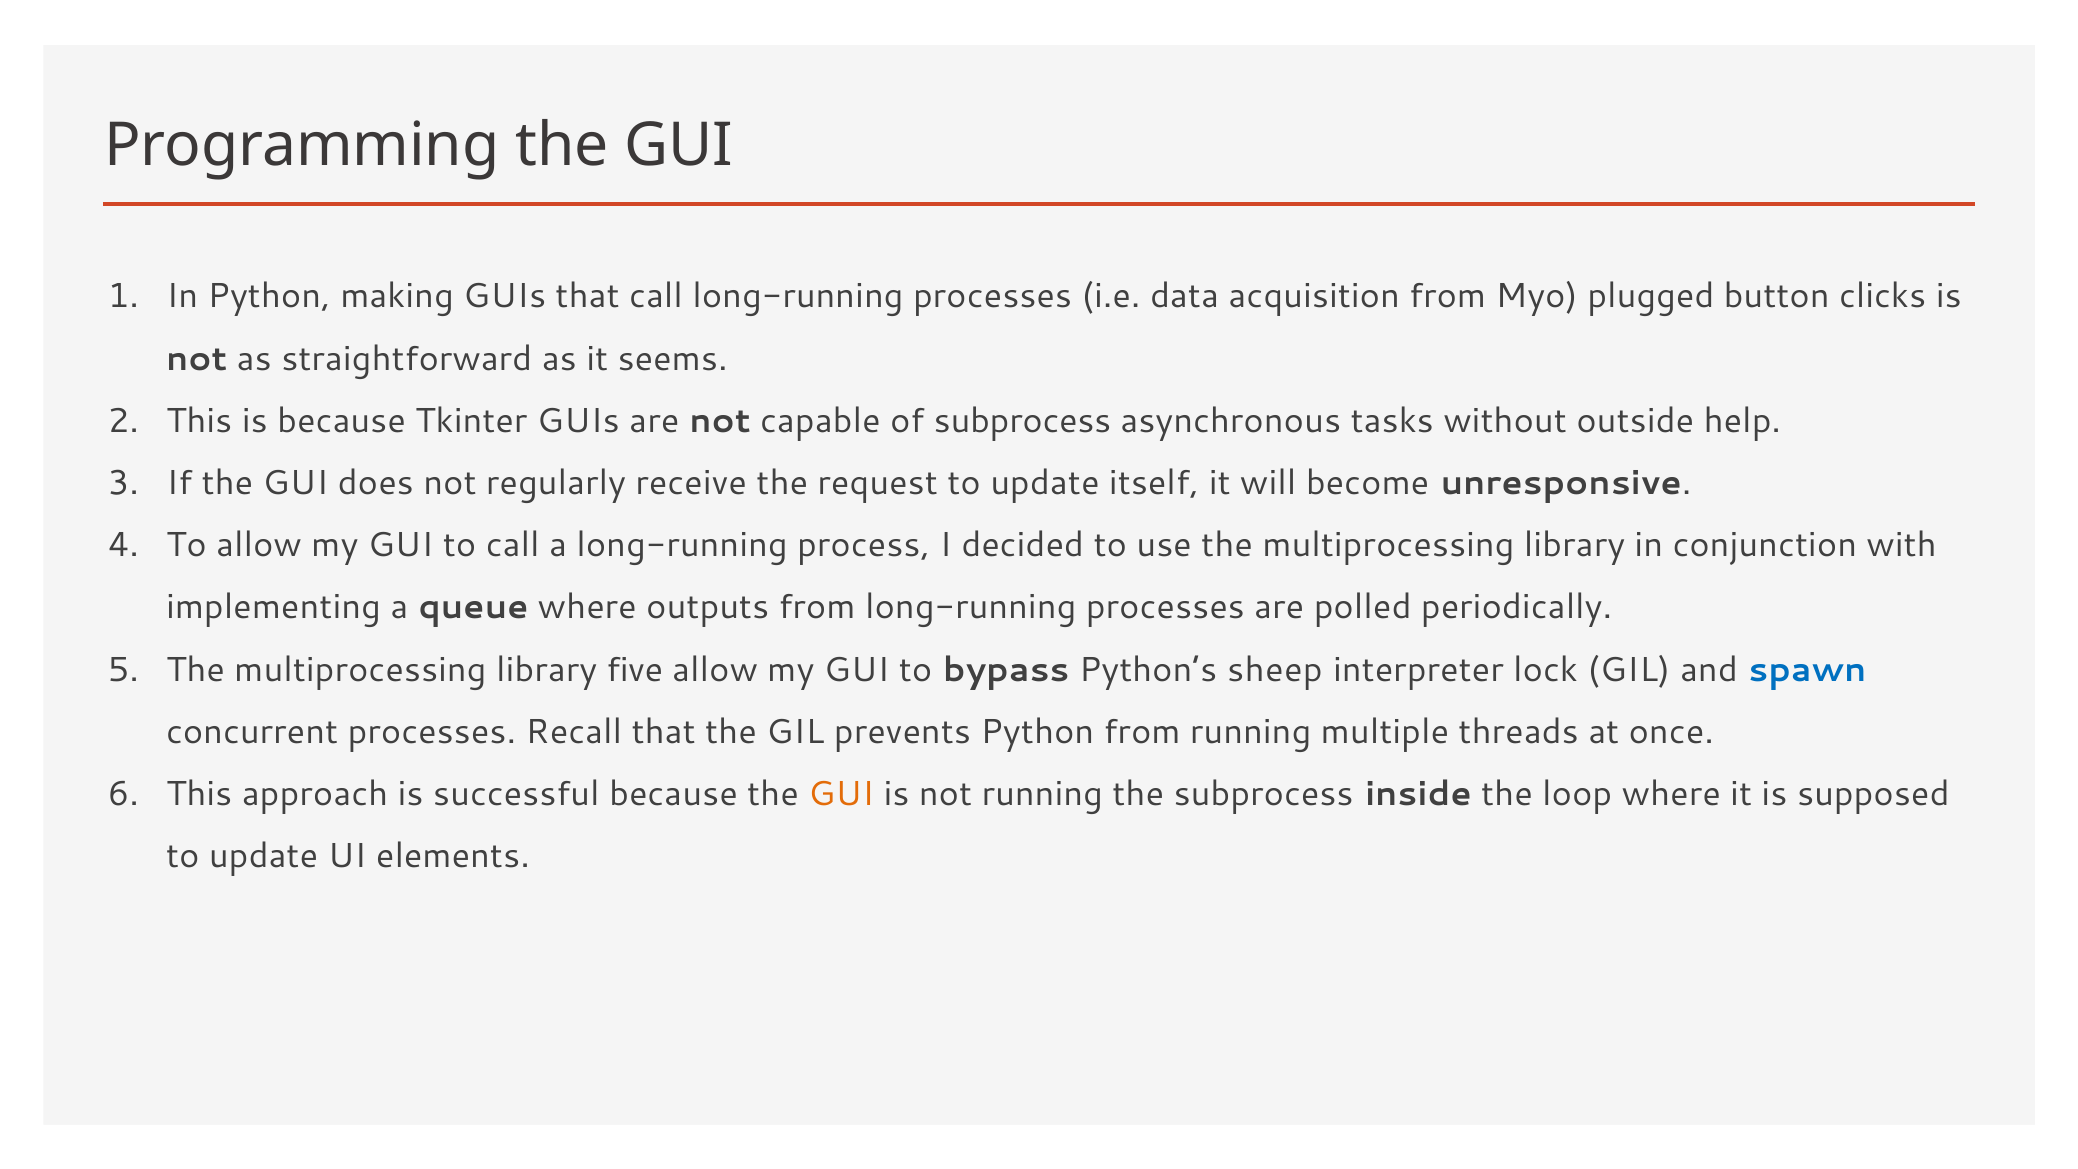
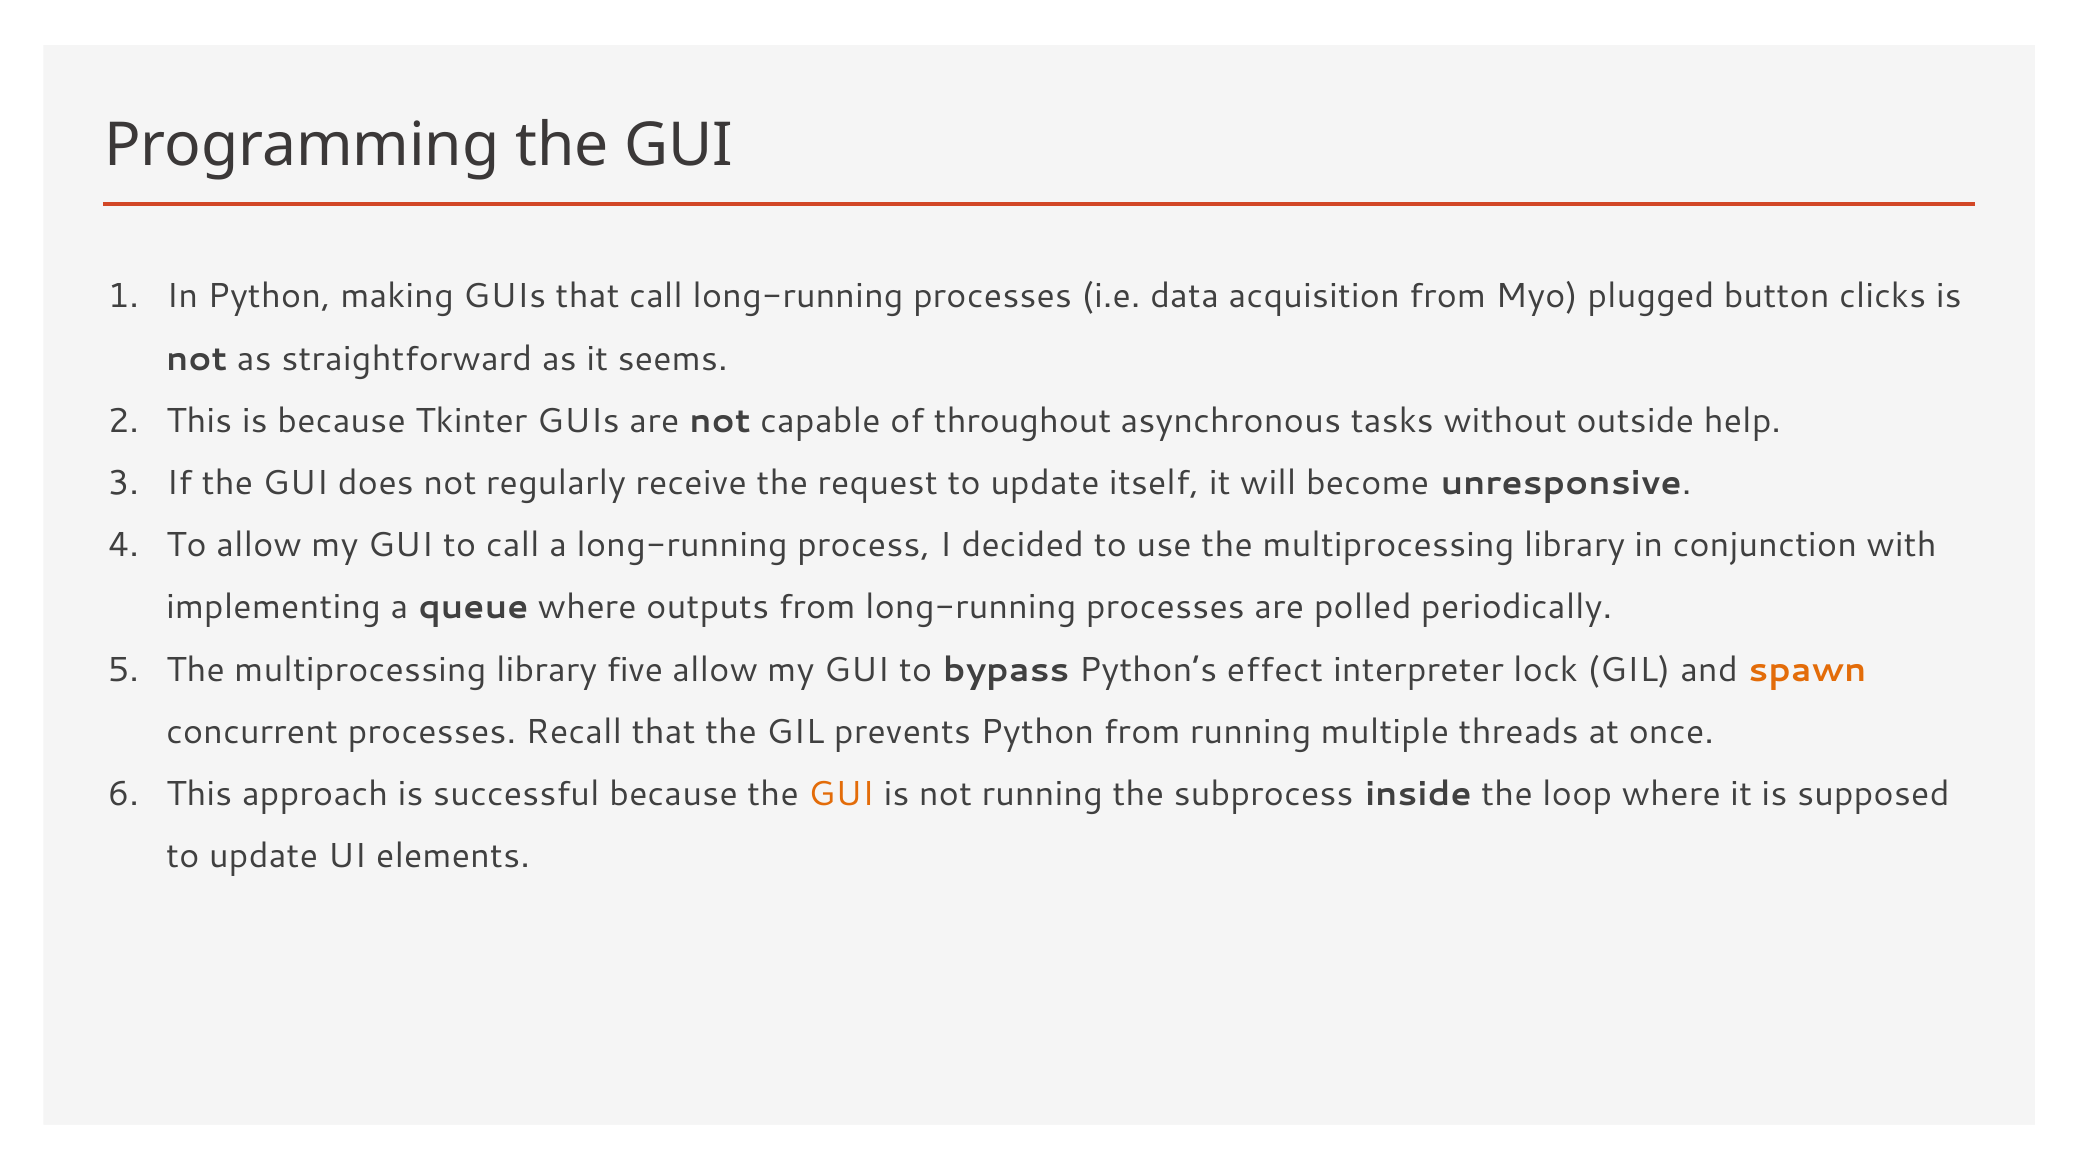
of subprocess: subprocess -> throughout (1023, 421)
sheep: sheep -> effect (1275, 670)
spawn colour: blue -> orange (1808, 670)
